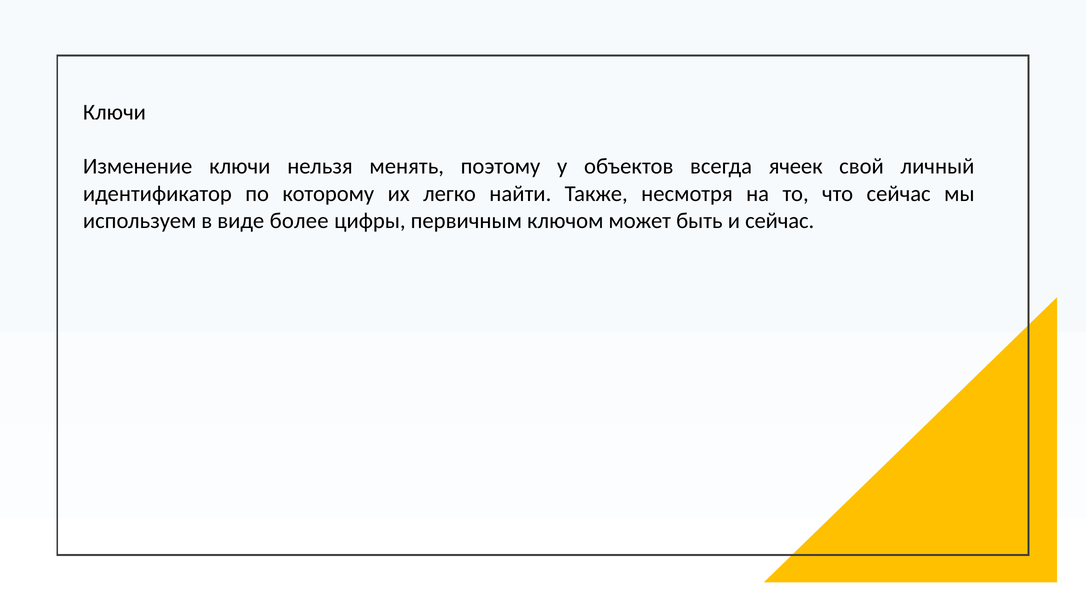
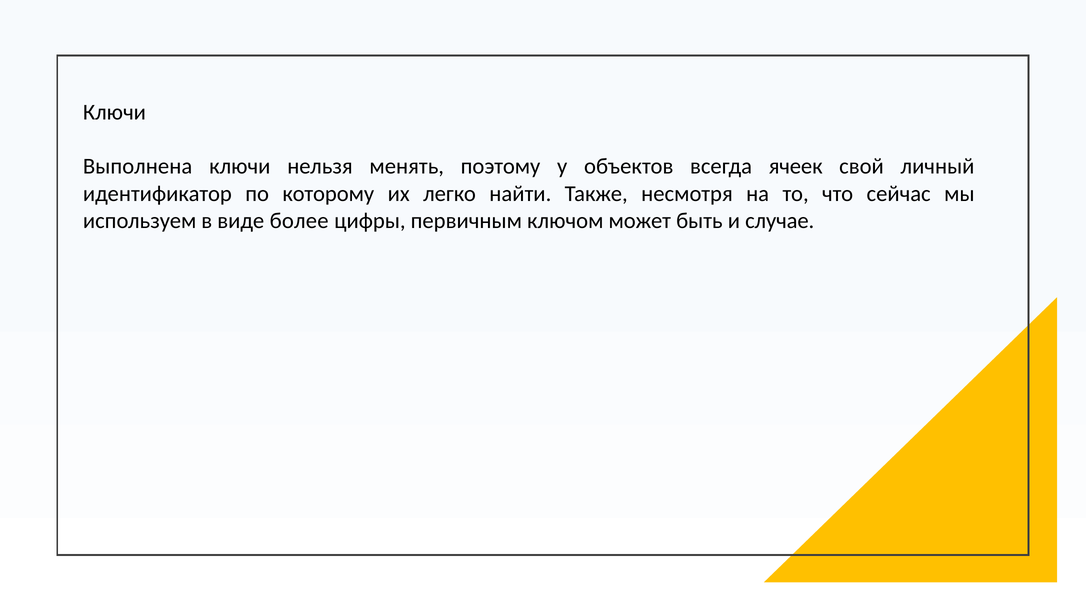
Изменение: Изменение -> Выполнена (138, 166)
и сейчас: сейчас -> случае (780, 221)
